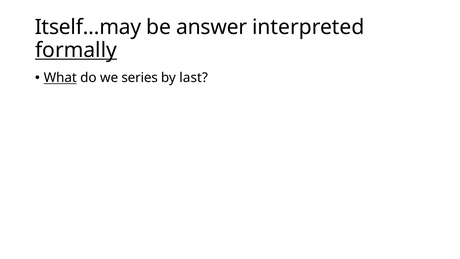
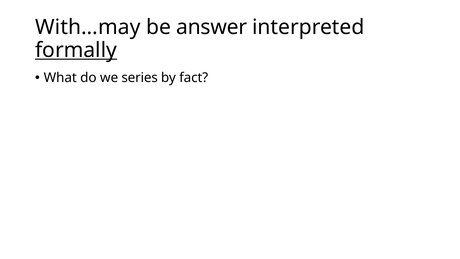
Itself…may: Itself…may -> With…may (88, 27)
What underline: present -> none (60, 78)
last: last -> fact (194, 78)
